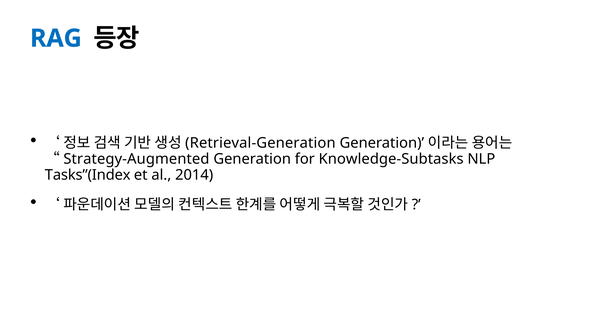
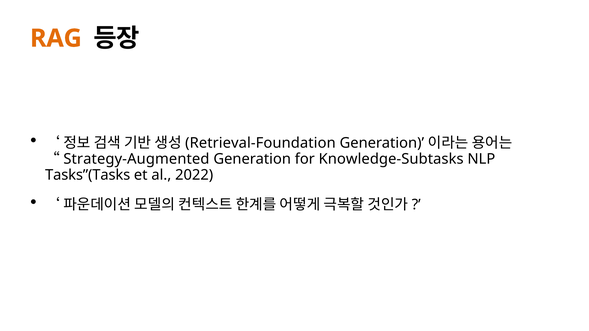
RAG colour: blue -> orange (56, 38)
Retrieval-Generation: Retrieval-Generation -> Retrieval-Foundation (260, 143)
Tasks”(Index: Tasks”(Index -> Tasks”(Tasks (88, 175)
2014: 2014 -> 2022 (194, 175)
